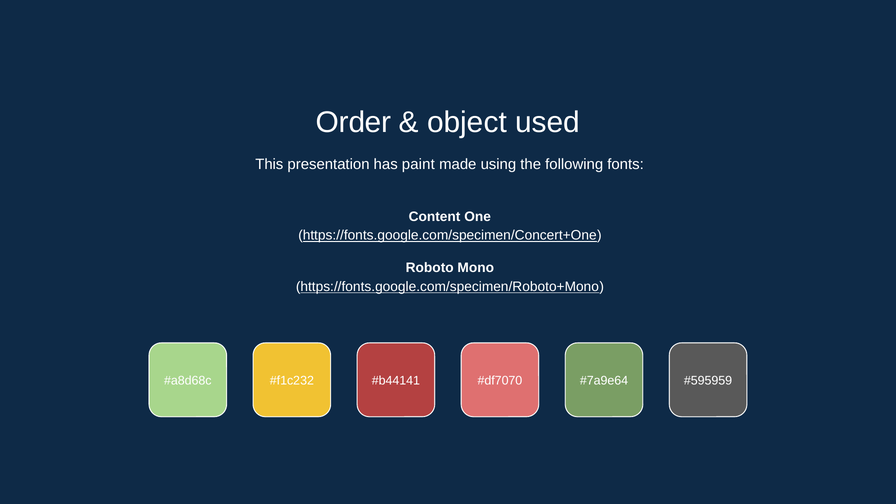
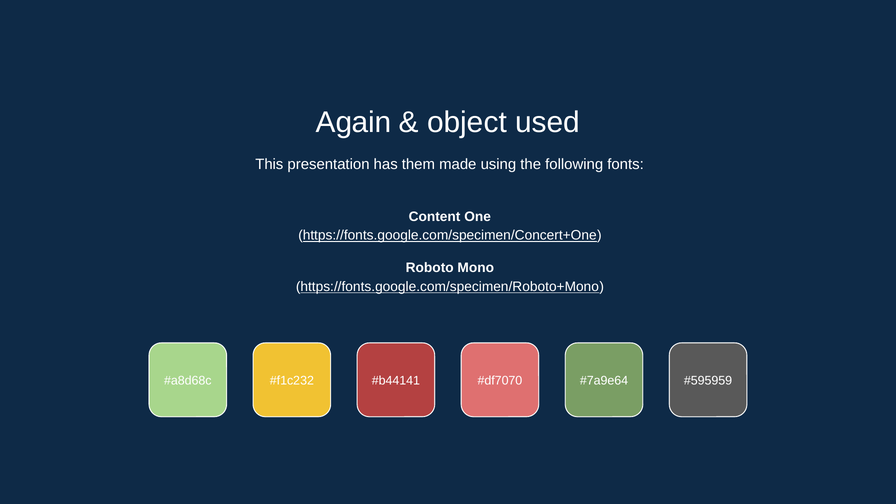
Order: Order -> Again (354, 122)
paint: paint -> them (418, 165)
